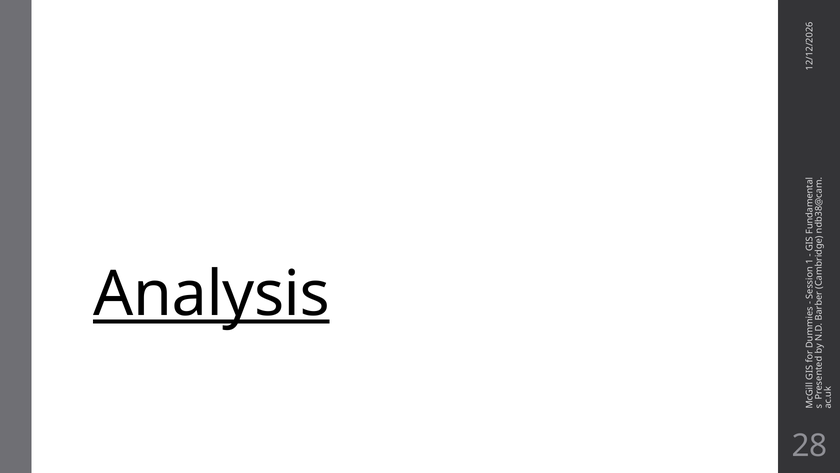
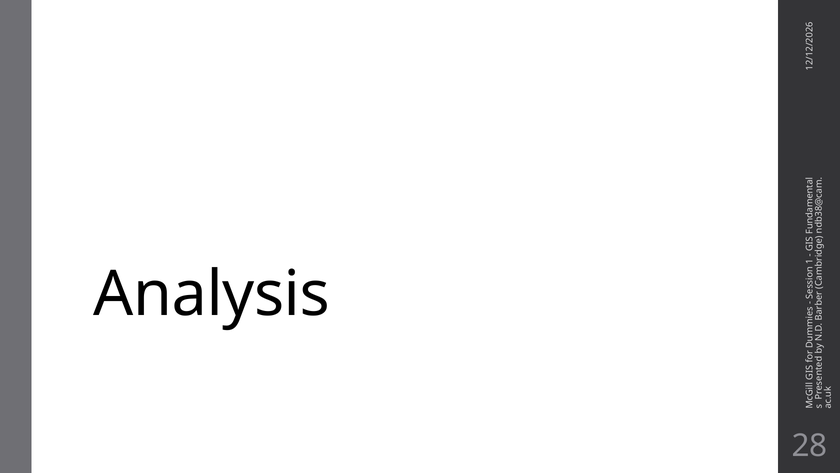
Analysis underline: present -> none (212, 294)
